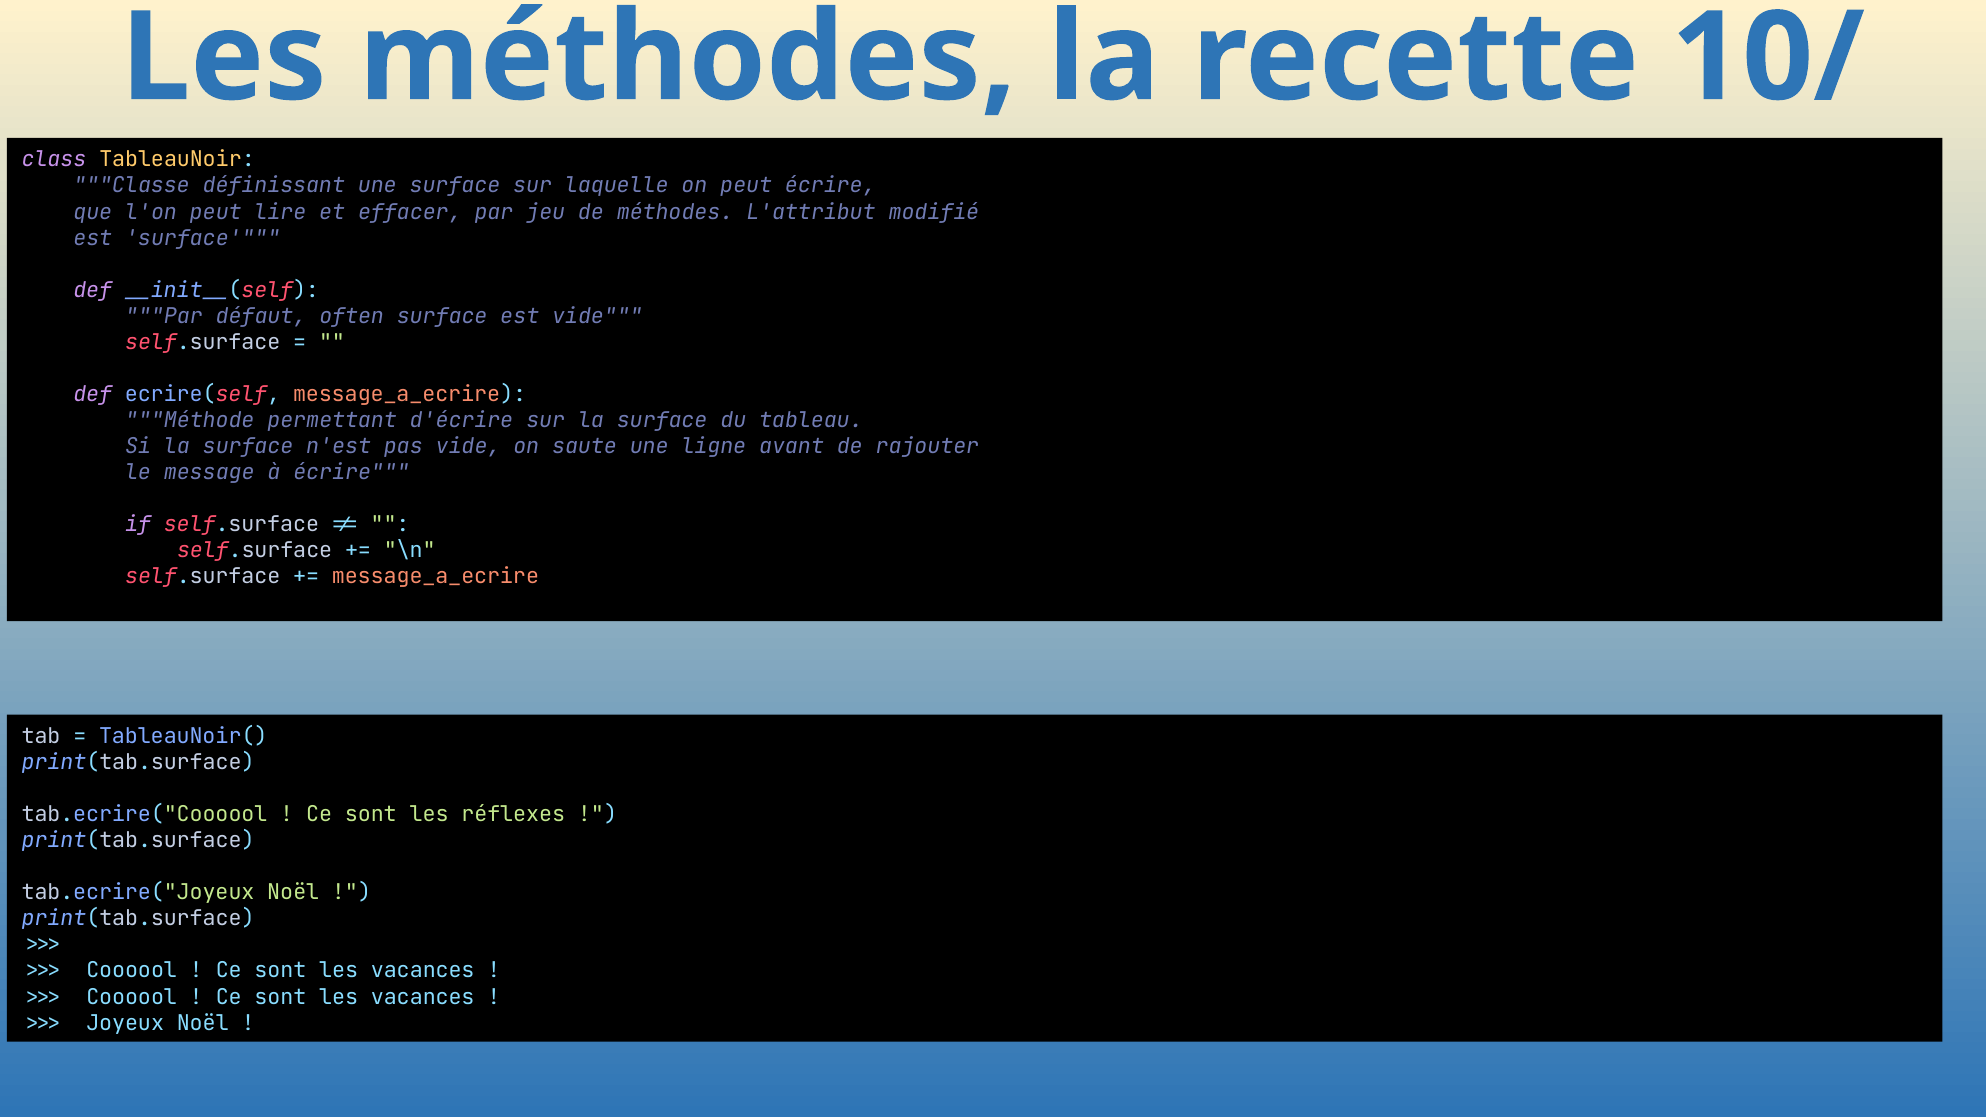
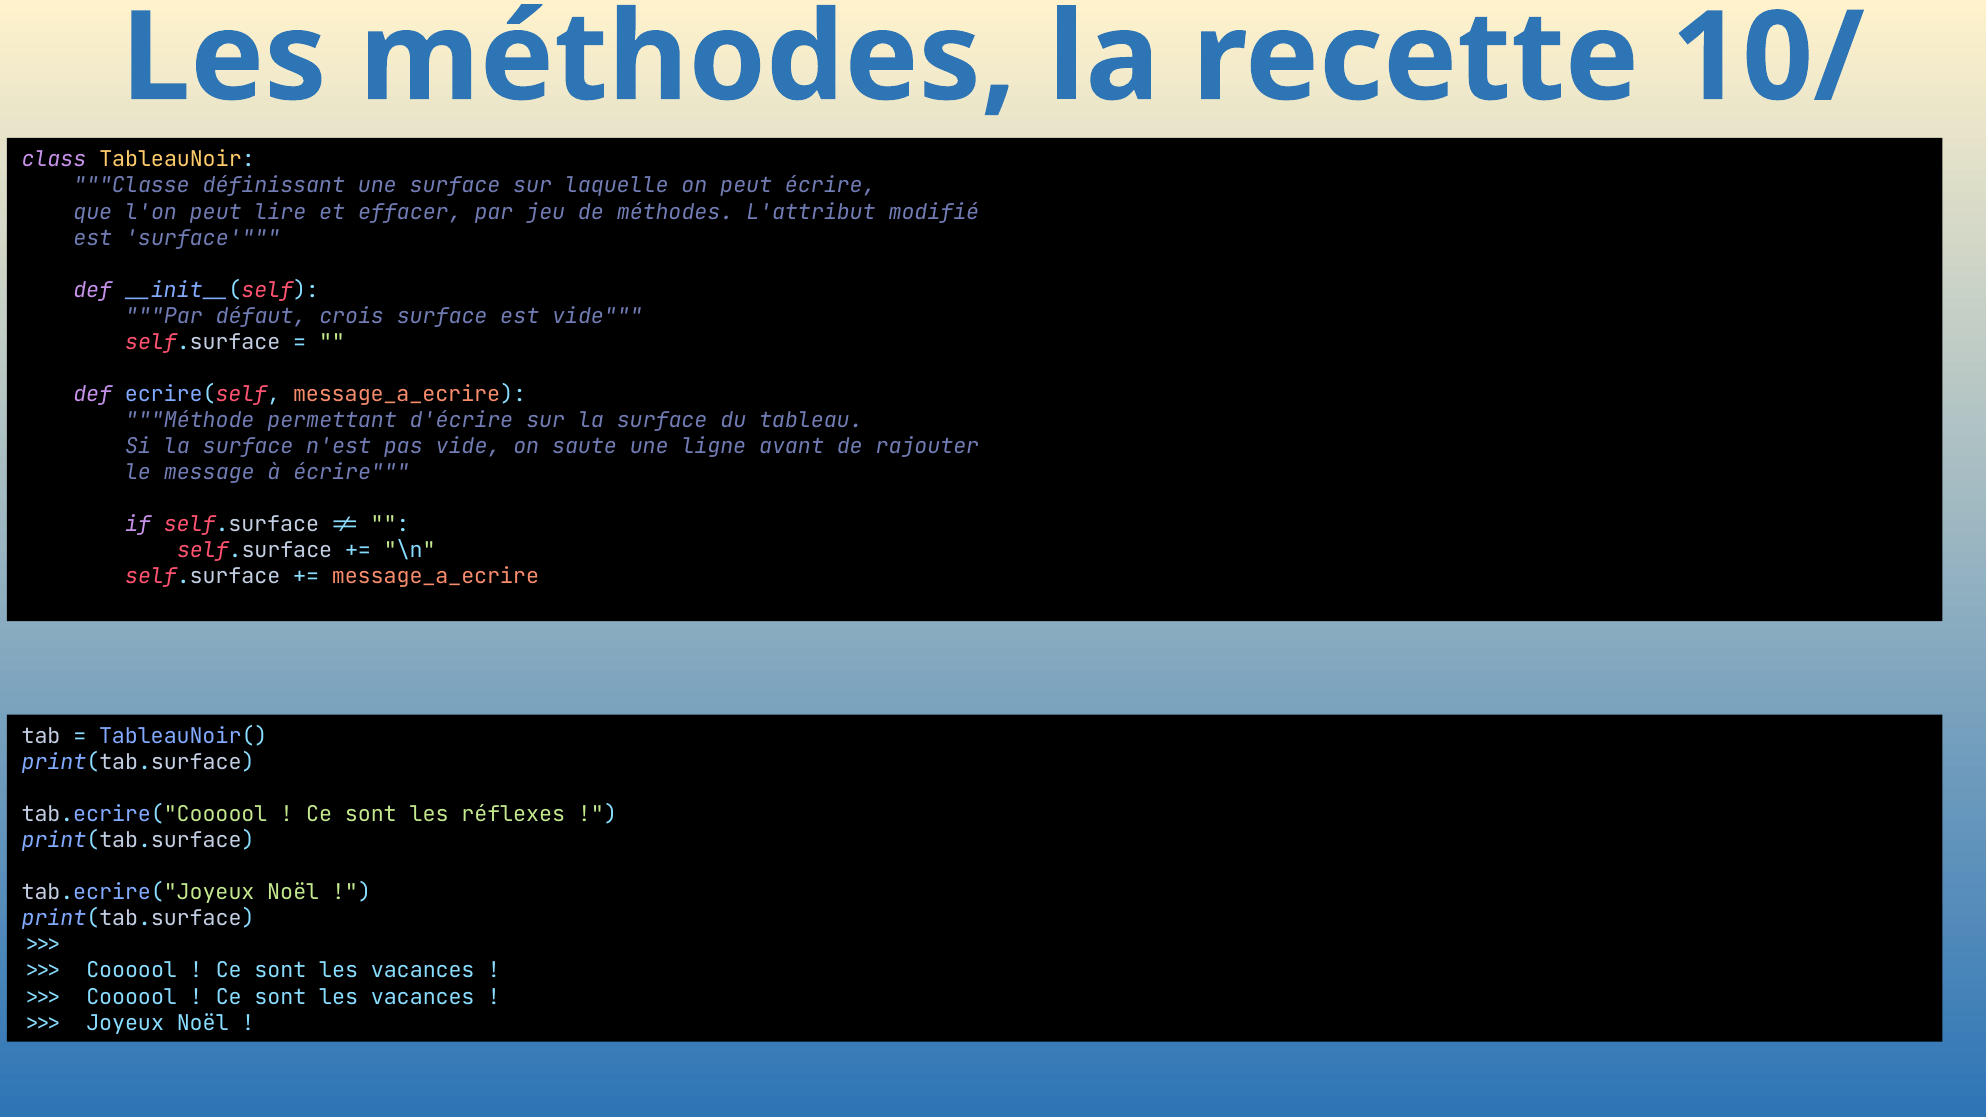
often: often -> crois (352, 316)
